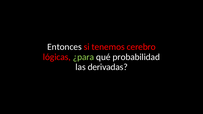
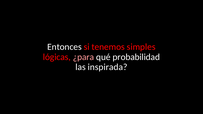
cerebro: cerebro -> simples (141, 47)
¿para colour: light green -> pink (83, 57)
derivadas: derivadas -> inspirada (108, 67)
